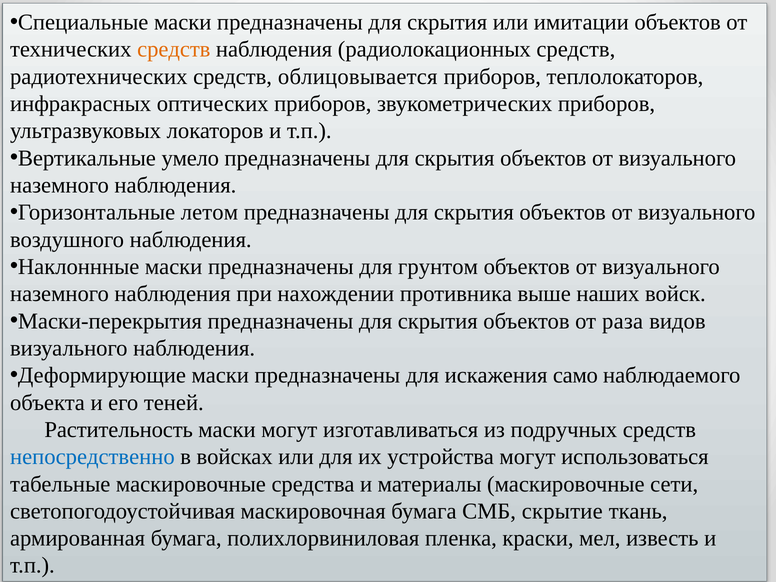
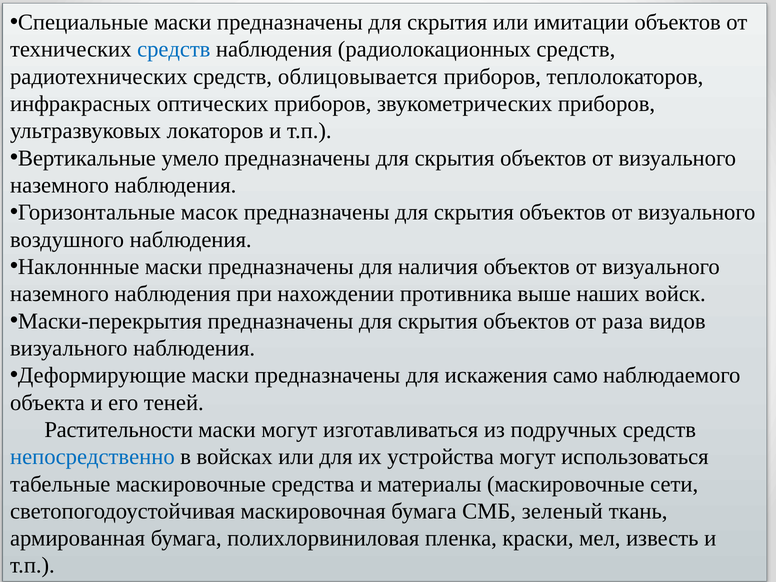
средств colour: orange -> blue (174, 49)
летом: летом -> масок (209, 212)
грунтом: грунтом -> наличия (438, 267)
Растительность: Растительность -> Растительности (119, 430)
скрытие: скрытие -> зеленый (562, 511)
